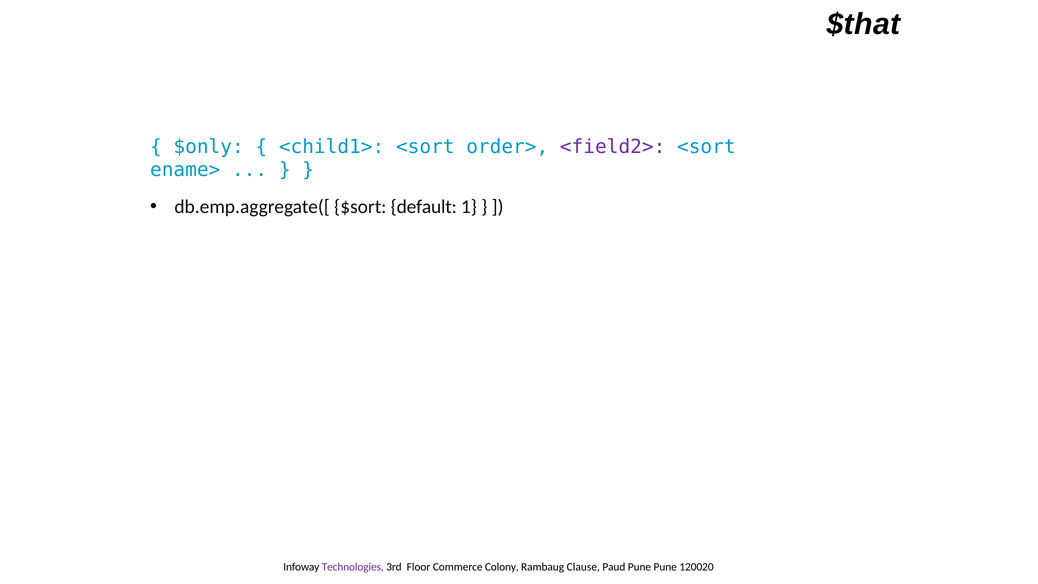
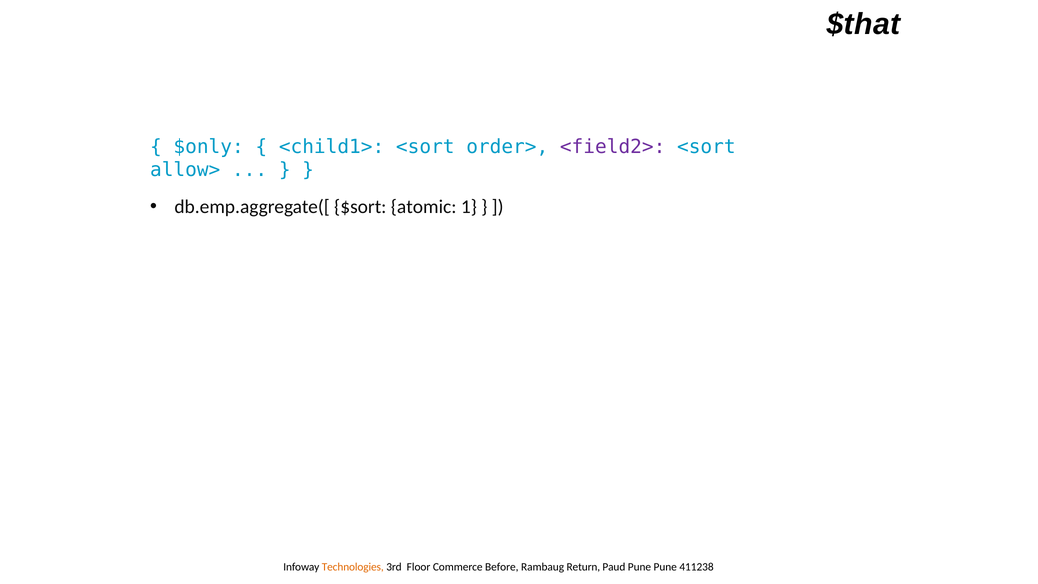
ename>: ename> -> allow> (185, 170)
default: default -> atomic (424, 207)
Technologies colour: purple -> orange (353, 567)
Colony: Colony -> Before (502, 567)
Clause: Clause -> Return (583, 567)
120020: 120020 -> 411238 (697, 567)
